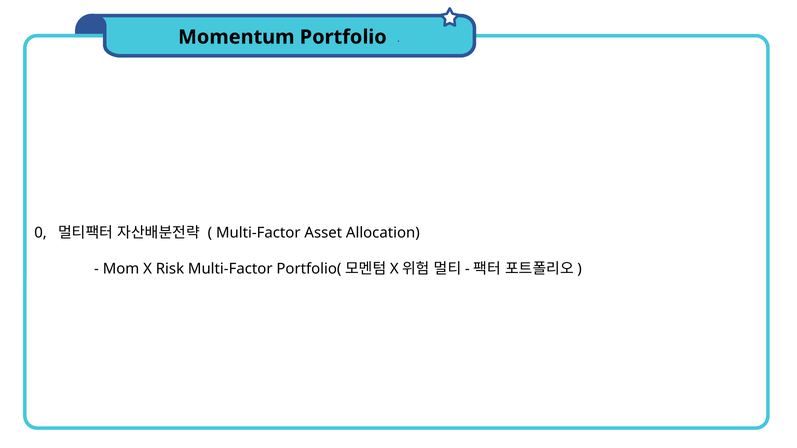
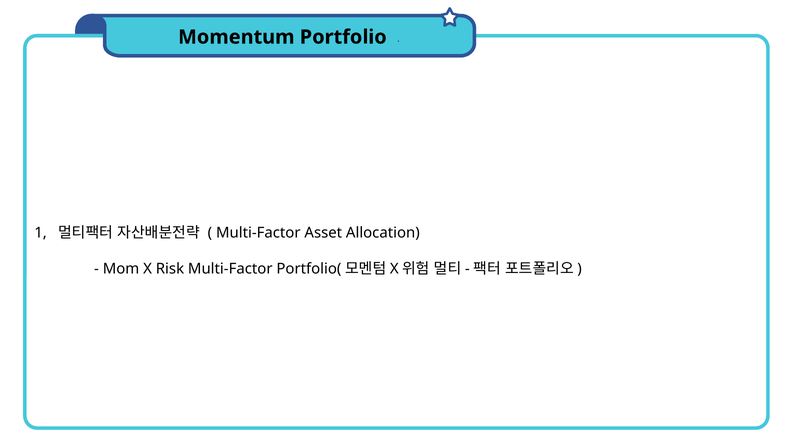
0: 0 -> 1 (41, 233)
